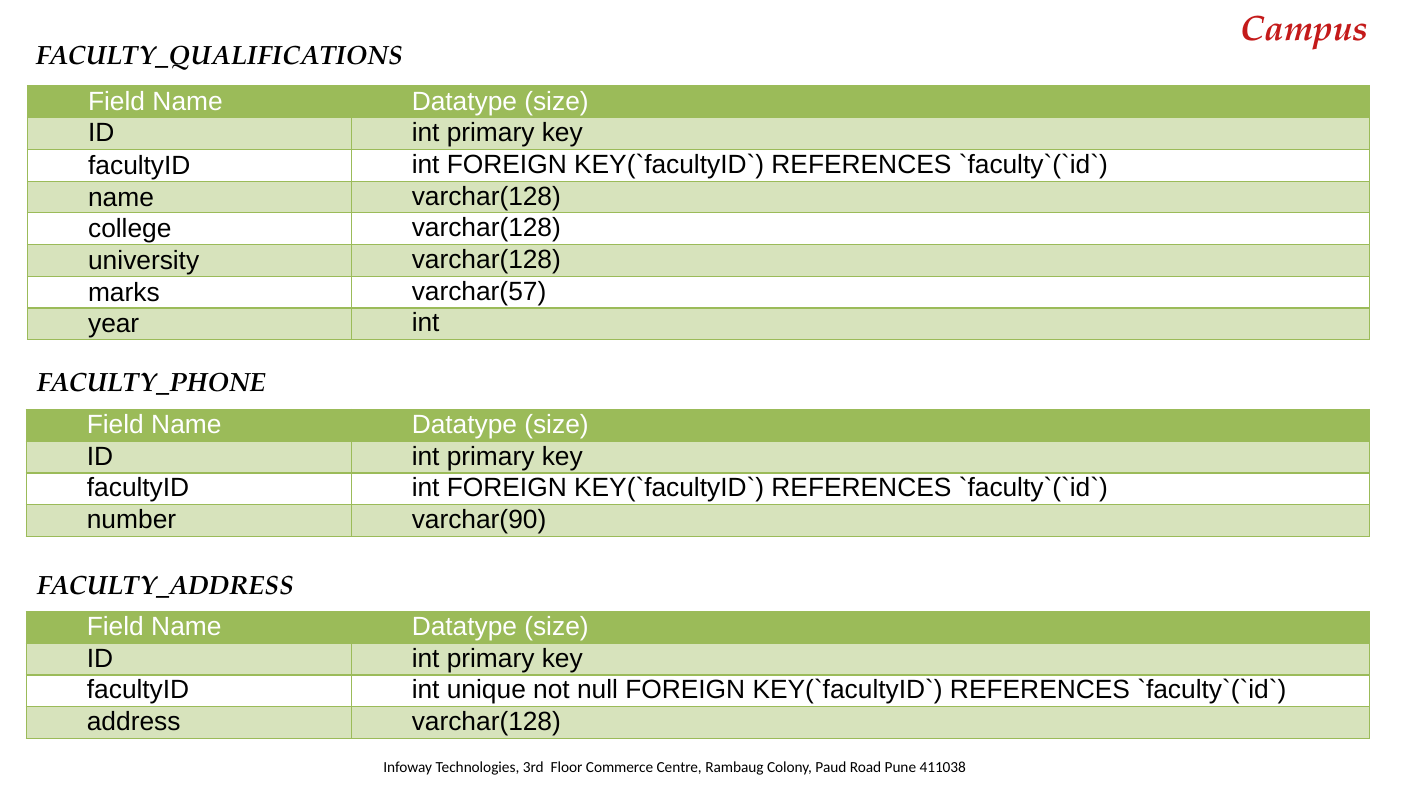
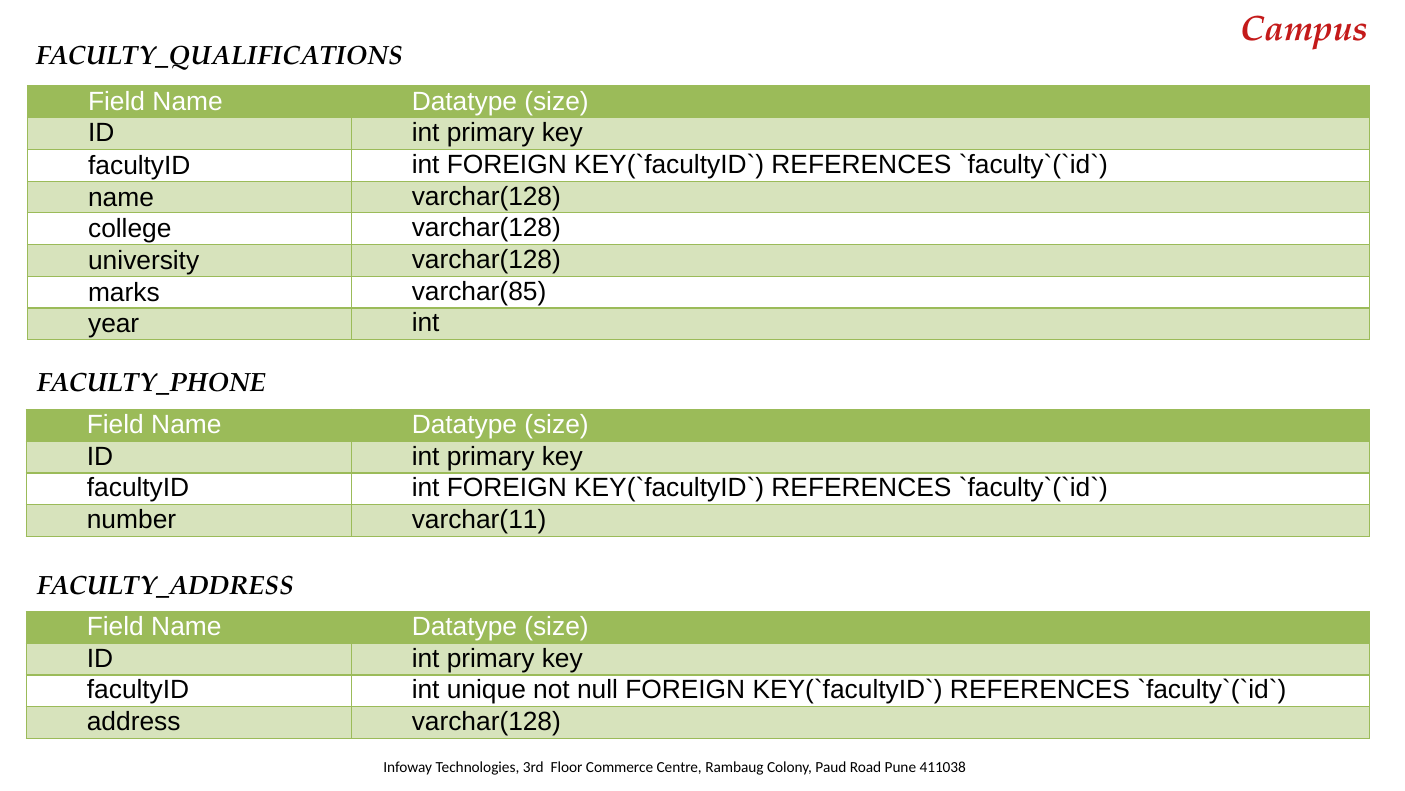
varchar(57: varchar(57 -> varchar(85 (479, 291)
varchar(90: varchar(90 -> varchar(11 (479, 519)
